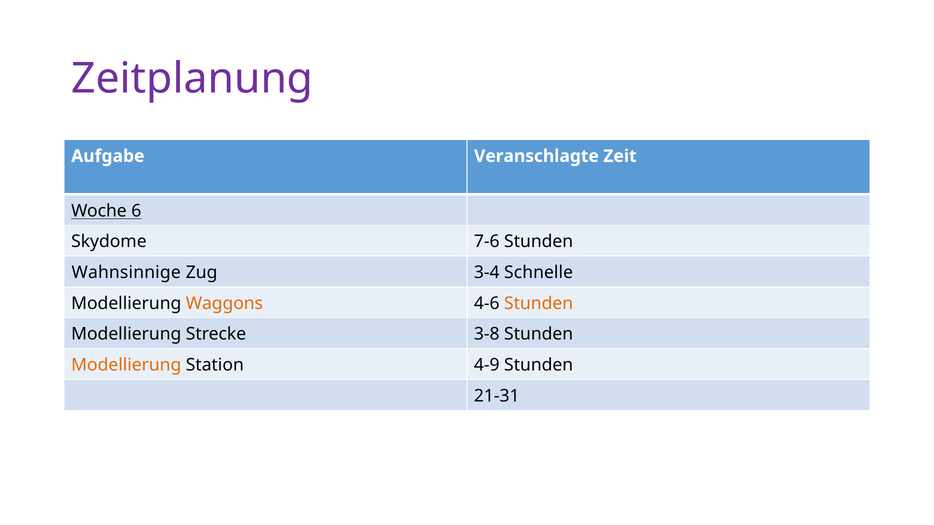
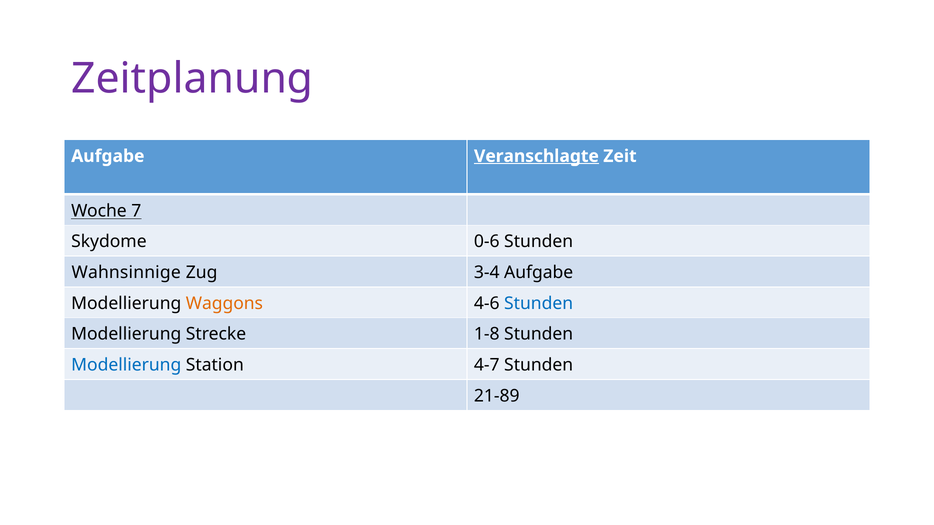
Veranschlagte underline: none -> present (536, 156)
6: 6 -> 7 (136, 211)
7-6: 7-6 -> 0-6 (487, 242)
3-4 Schnelle: Schnelle -> Aufgabe (539, 273)
Stunden colour: orange -> blue (539, 304)
3-8: 3-8 -> 1-8 (487, 334)
Modellierung colour: orange -> blue (126, 365)
4-9: 4-9 -> 4-7 (487, 365)
21-31: 21-31 -> 21-89 (497, 396)
